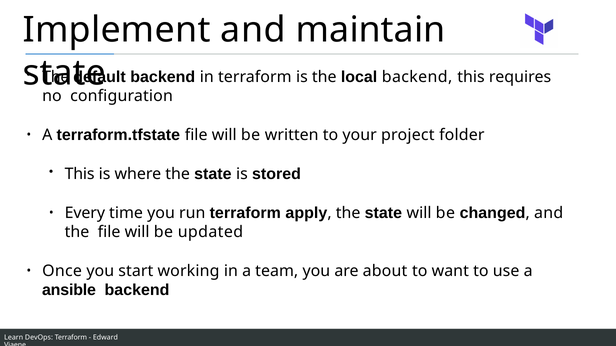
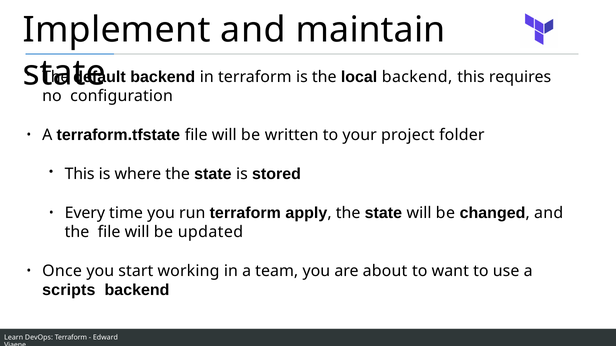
ansible: ansible -> scripts (69, 291)
